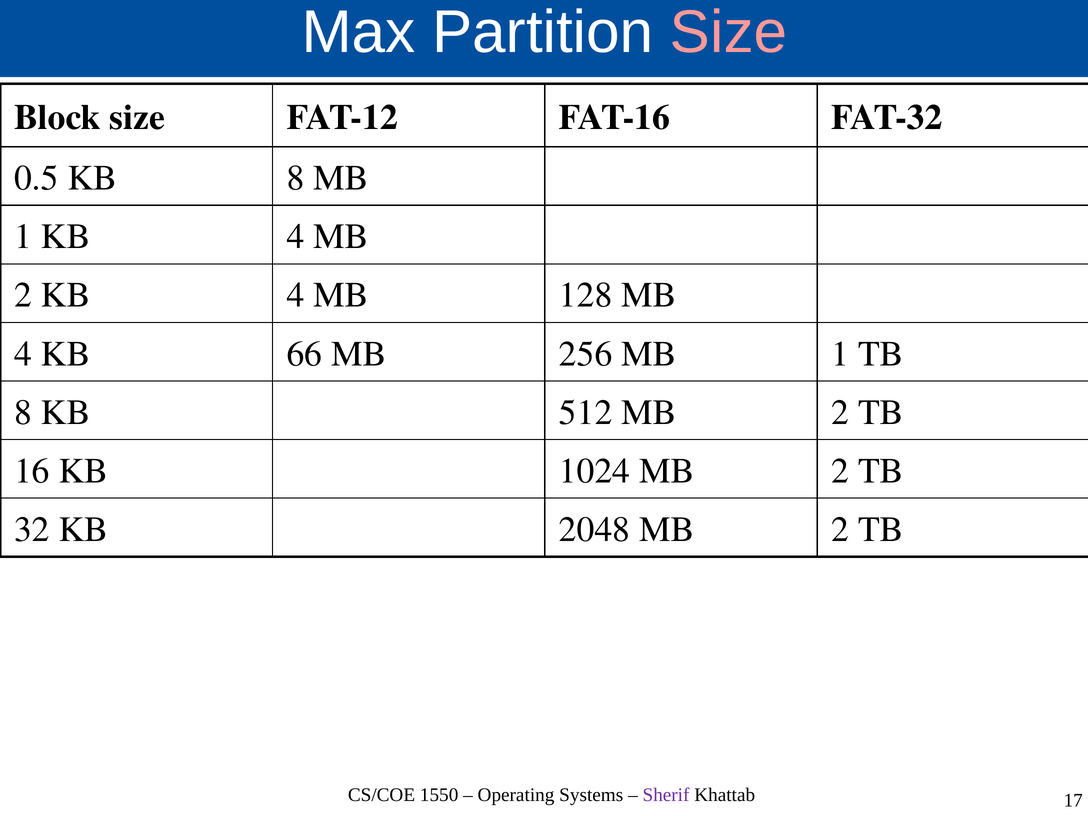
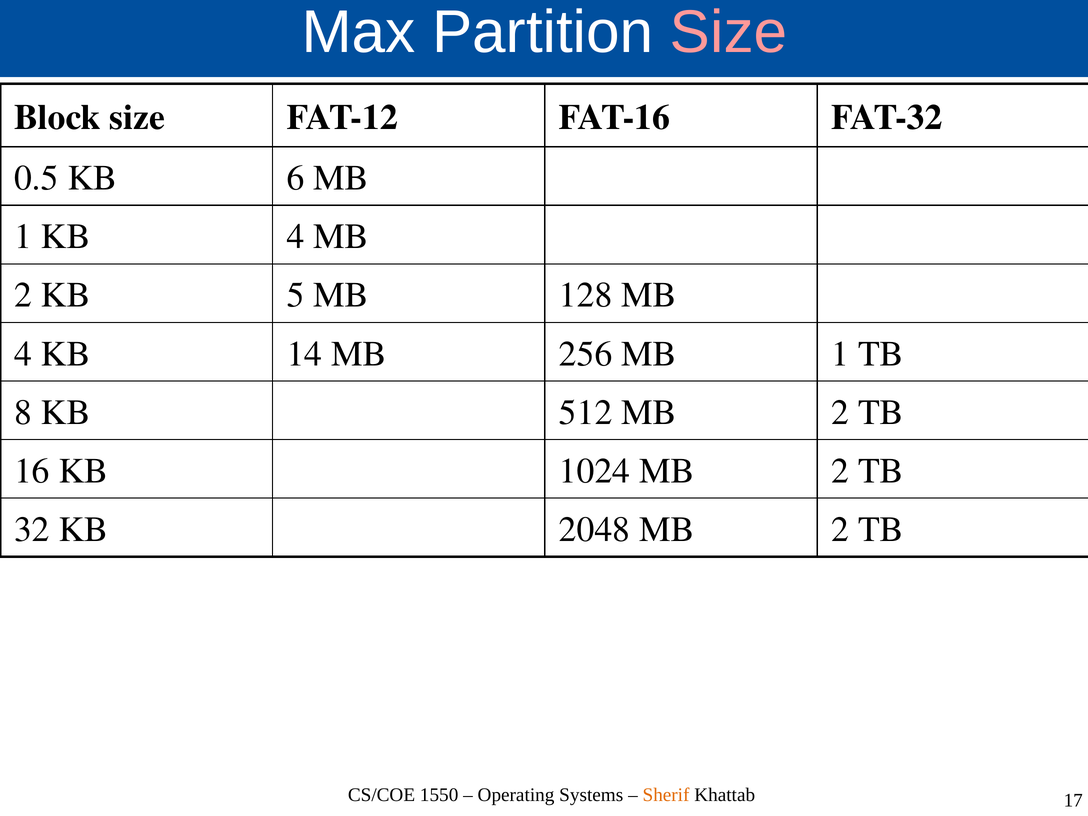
KB 8: 8 -> 6 (295, 178)
2 KB 4: 4 -> 5 (295, 295)
66: 66 -> 14 (304, 354)
Sherif colour: purple -> orange (666, 795)
